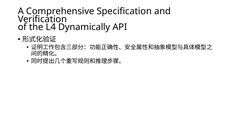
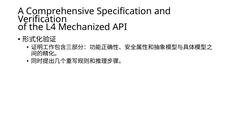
Dynamically: Dynamically -> Mechanized (84, 27)
